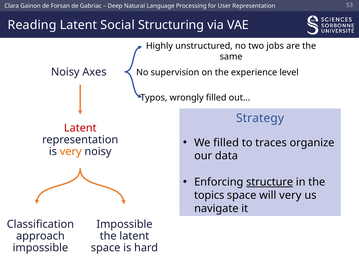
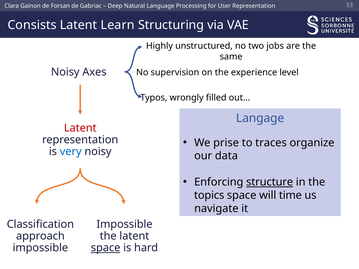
Reading: Reading -> Consists (32, 25)
Social: Social -> Learn (118, 25)
Strategy: Strategy -> Langage (260, 118)
We filled: filled -> prise (226, 143)
very colour: orange -> blue (71, 152)
will very: very -> time (290, 195)
space underline: none -> present (106, 248)
